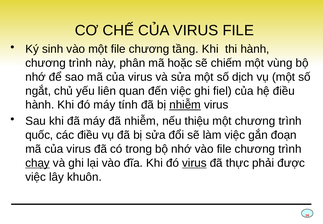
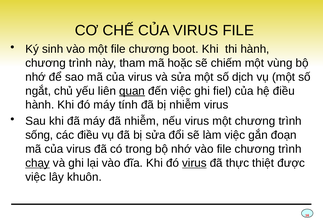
tầng: tầng -> boot (186, 49)
phân: phân -> tham (132, 63)
quan underline: none -> present (132, 91)
nhiễm underline: present -> none (185, 105)
nếu thiệu: thiệu -> virus (197, 121)
quốc: quốc -> sống (39, 135)
phải: phải -> thiệt (263, 163)
